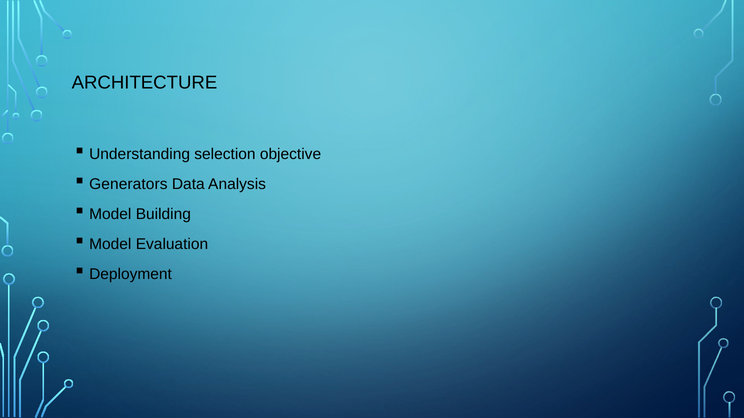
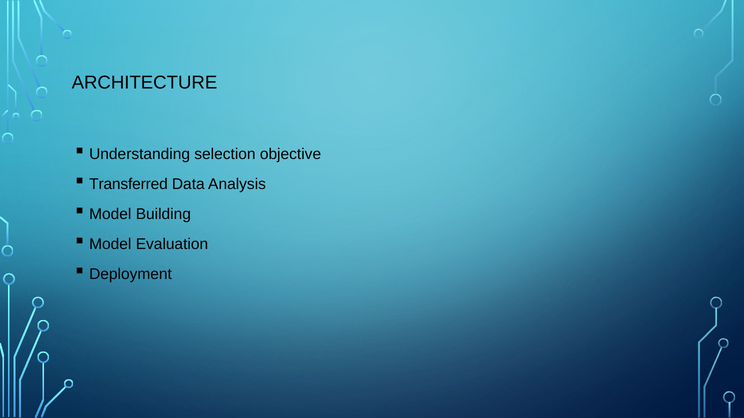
Generators: Generators -> Transferred (128, 184)
